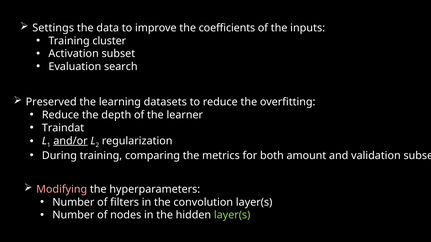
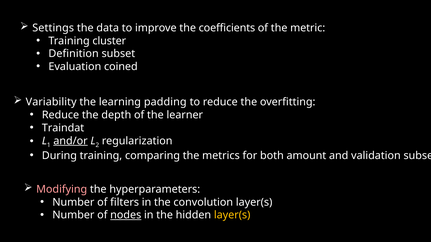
inputs: inputs -> metric (308, 28)
Activation: Activation -> Definition (74, 54)
search: search -> coined (121, 67)
Preserved: Preserved -> Variability (51, 102)
datasets: datasets -> padding (165, 102)
nodes underline: none -> present (126, 215)
layer(s colour: light green -> yellow (232, 215)
